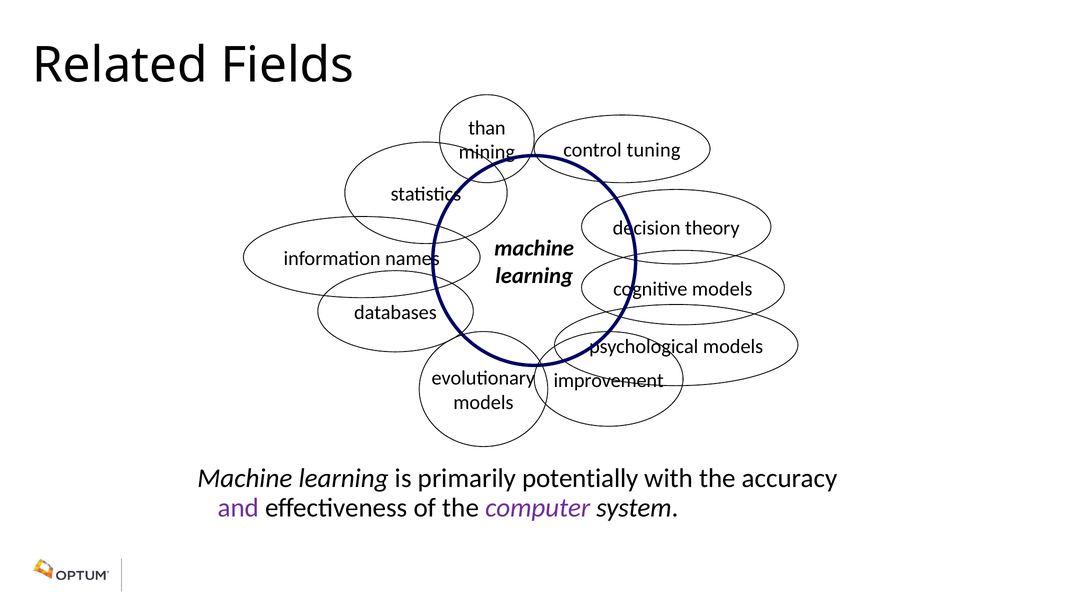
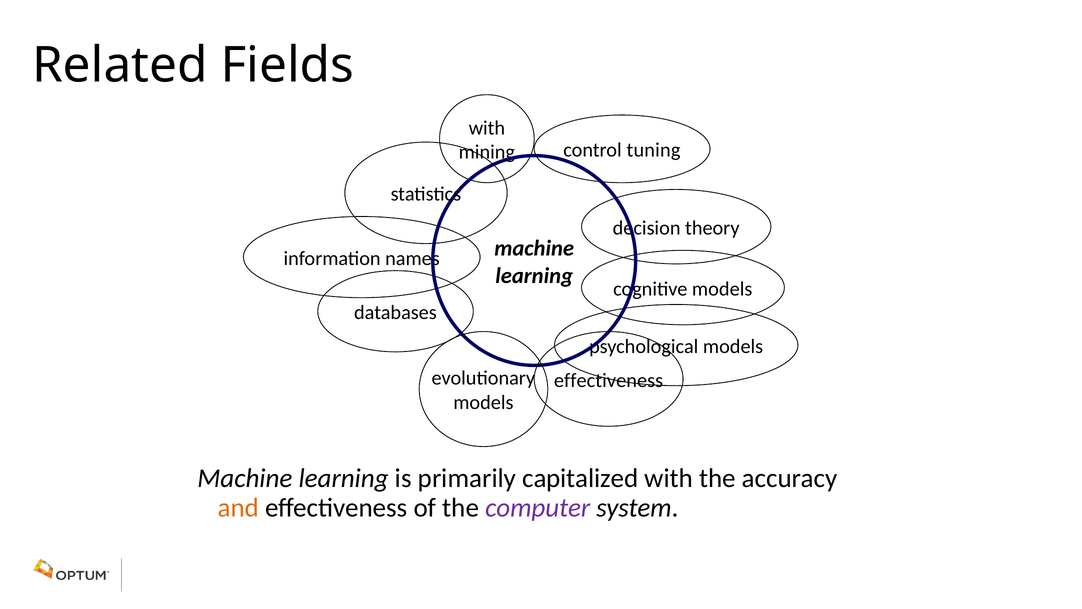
than: than -> with (487, 128)
improvement: improvement -> effectiveness (608, 380)
potentially: potentially -> capitalized (580, 478)
and colour: purple -> orange (238, 507)
